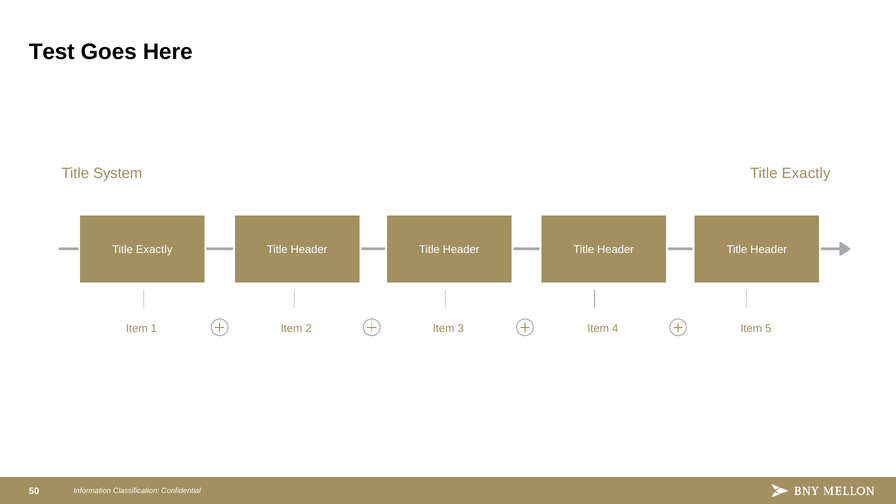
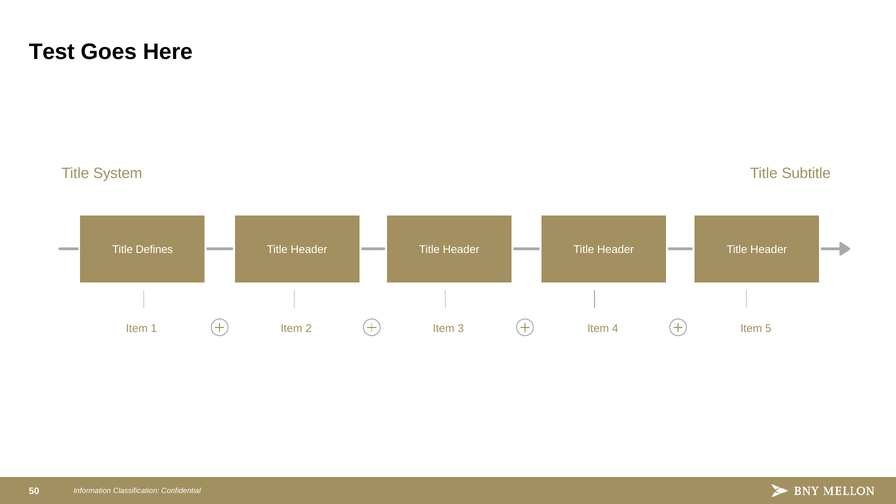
Exactly: Exactly -> Subtitle (806, 173)
Exactly: Exactly -> Defines (154, 250)
